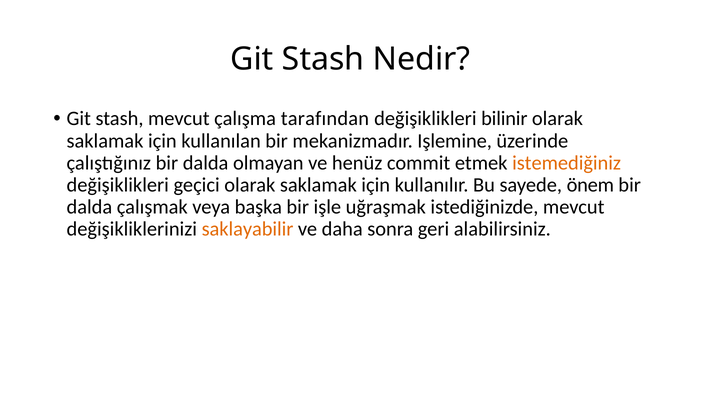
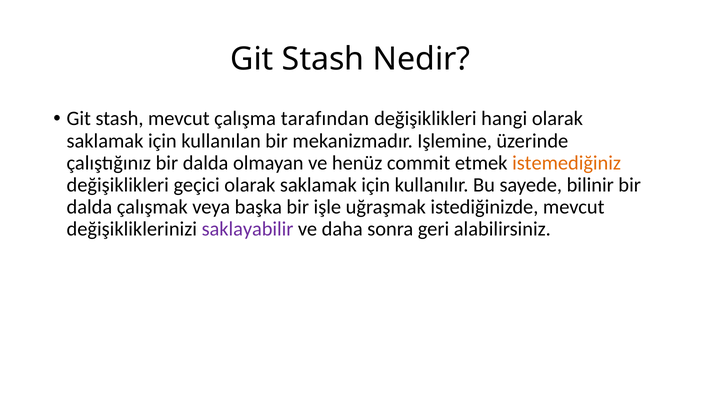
bilinir: bilinir -> hangi (504, 118)
önem: önem -> bilinir (590, 185)
saklayabilir colour: orange -> purple (248, 229)
